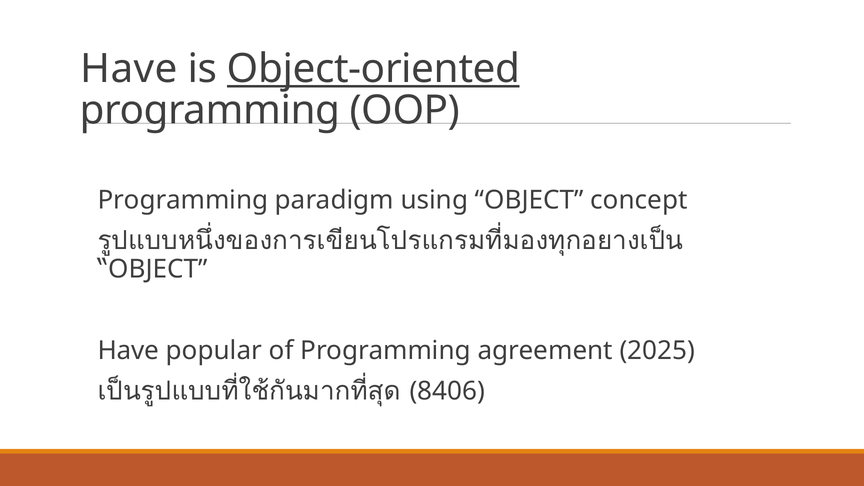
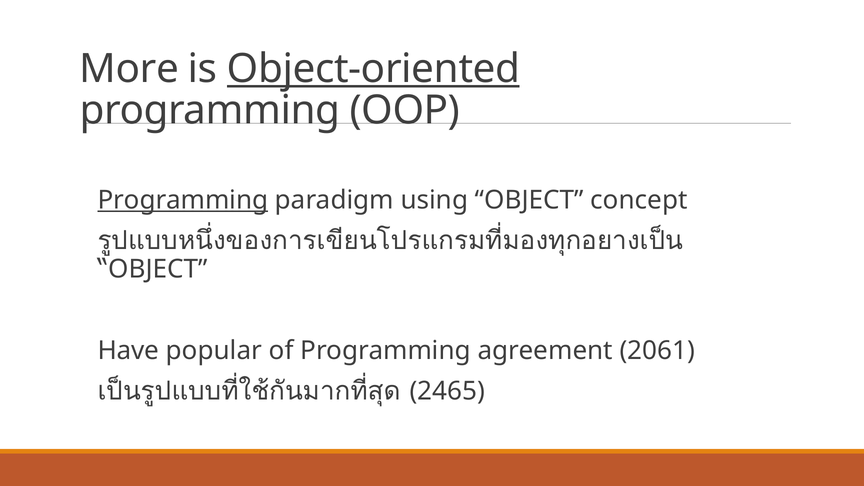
Have: Have -> More (129, 69)
Programming underline: none -> present (183, 200)
2025: 2025 -> 2061 (657, 351)
8406: 8406 -> 2465 (447, 391)
